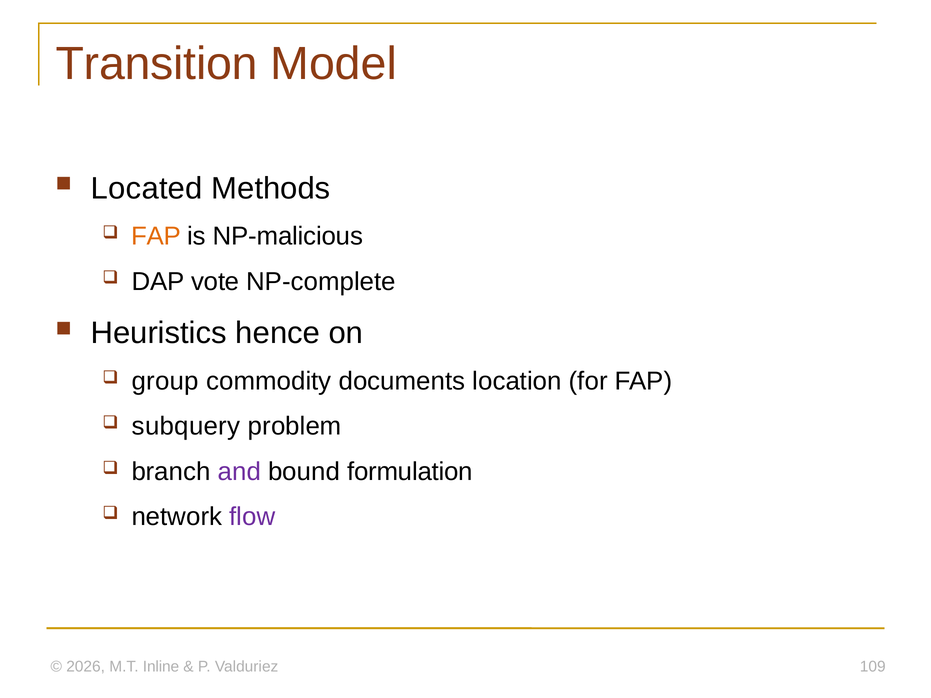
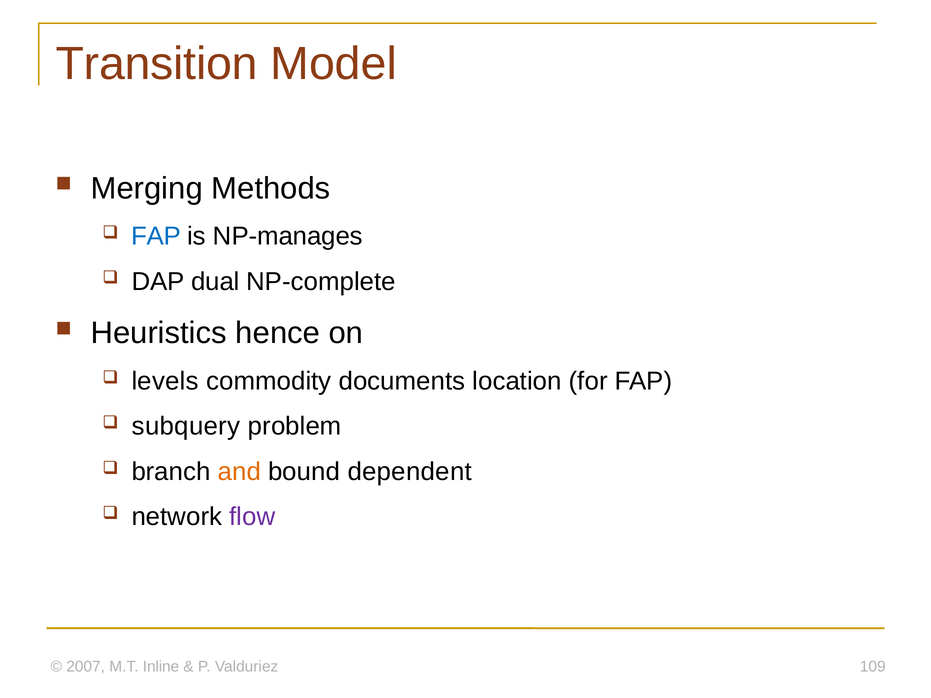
Located: Located -> Merging (147, 188)
FAP colour: orange -> blue (156, 236)
NP-malicious: NP-malicious -> NP-manages (288, 236)
vote: vote -> dual (215, 282)
group: group -> levels (165, 381)
and colour: purple -> orange (239, 472)
formulation: formulation -> dependent (410, 472)
2026: 2026 -> 2007 (86, 667)
